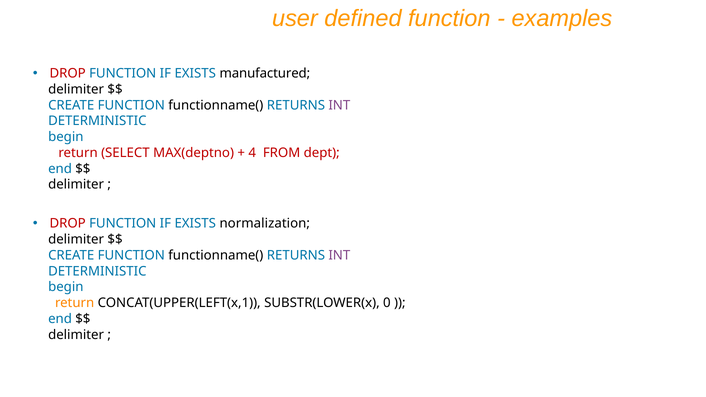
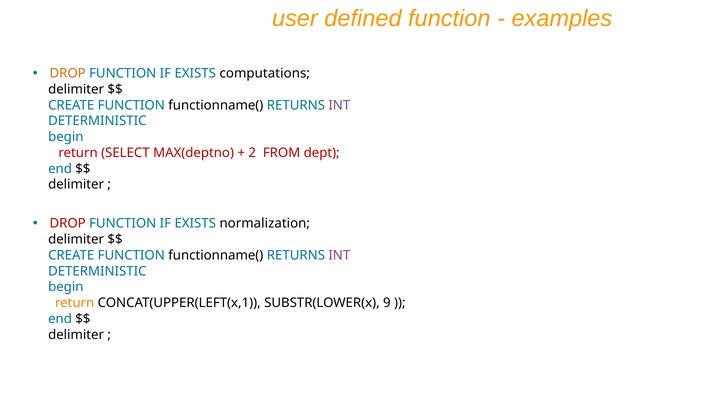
DROP colour: red -> orange (68, 73)
manufactured: manufactured -> computations (265, 73)
4: 4 -> 2 (252, 153)
0: 0 -> 9 (387, 303)
